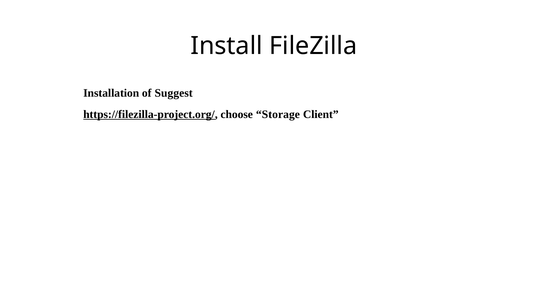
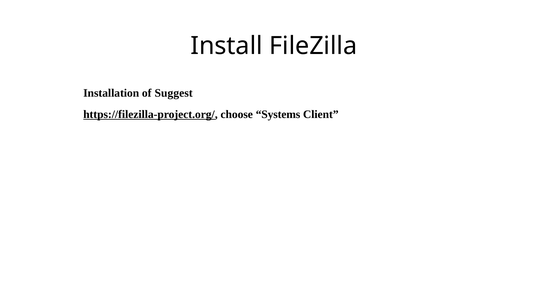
Storage: Storage -> Systems (278, 114)
